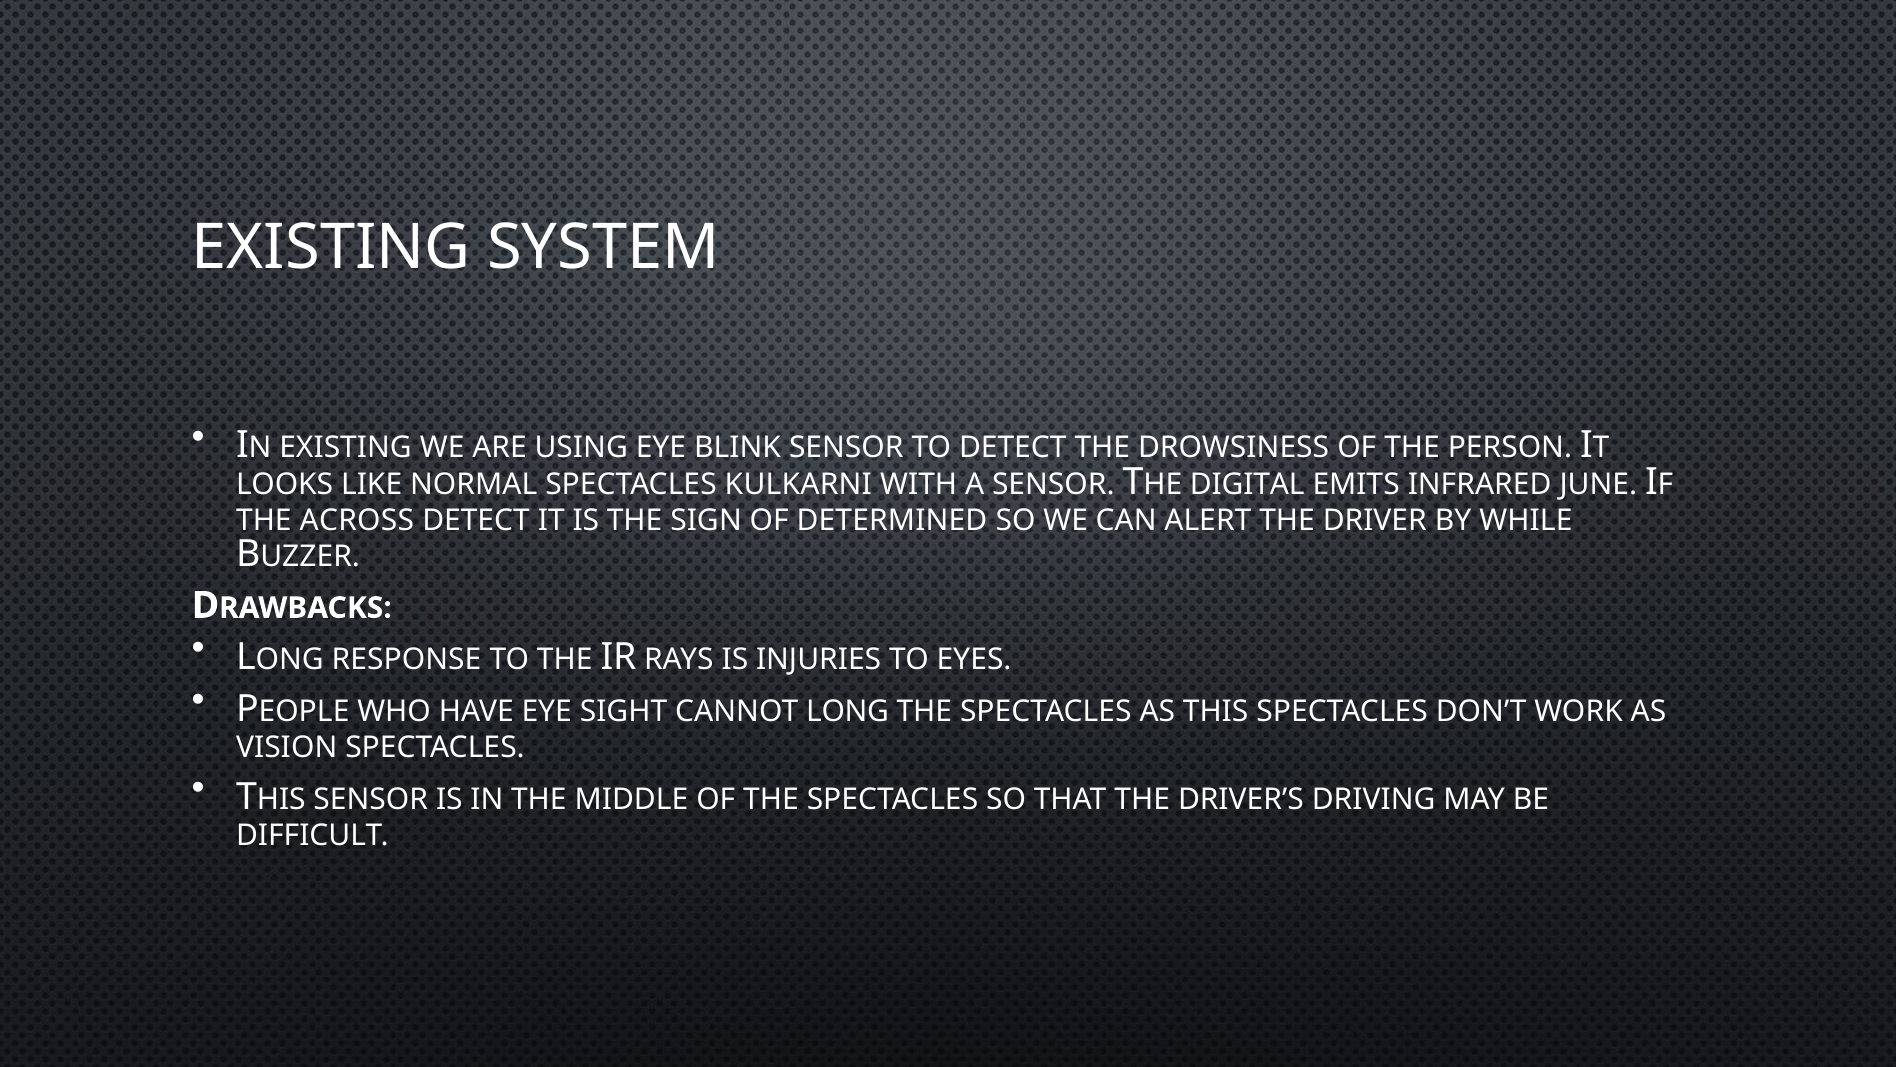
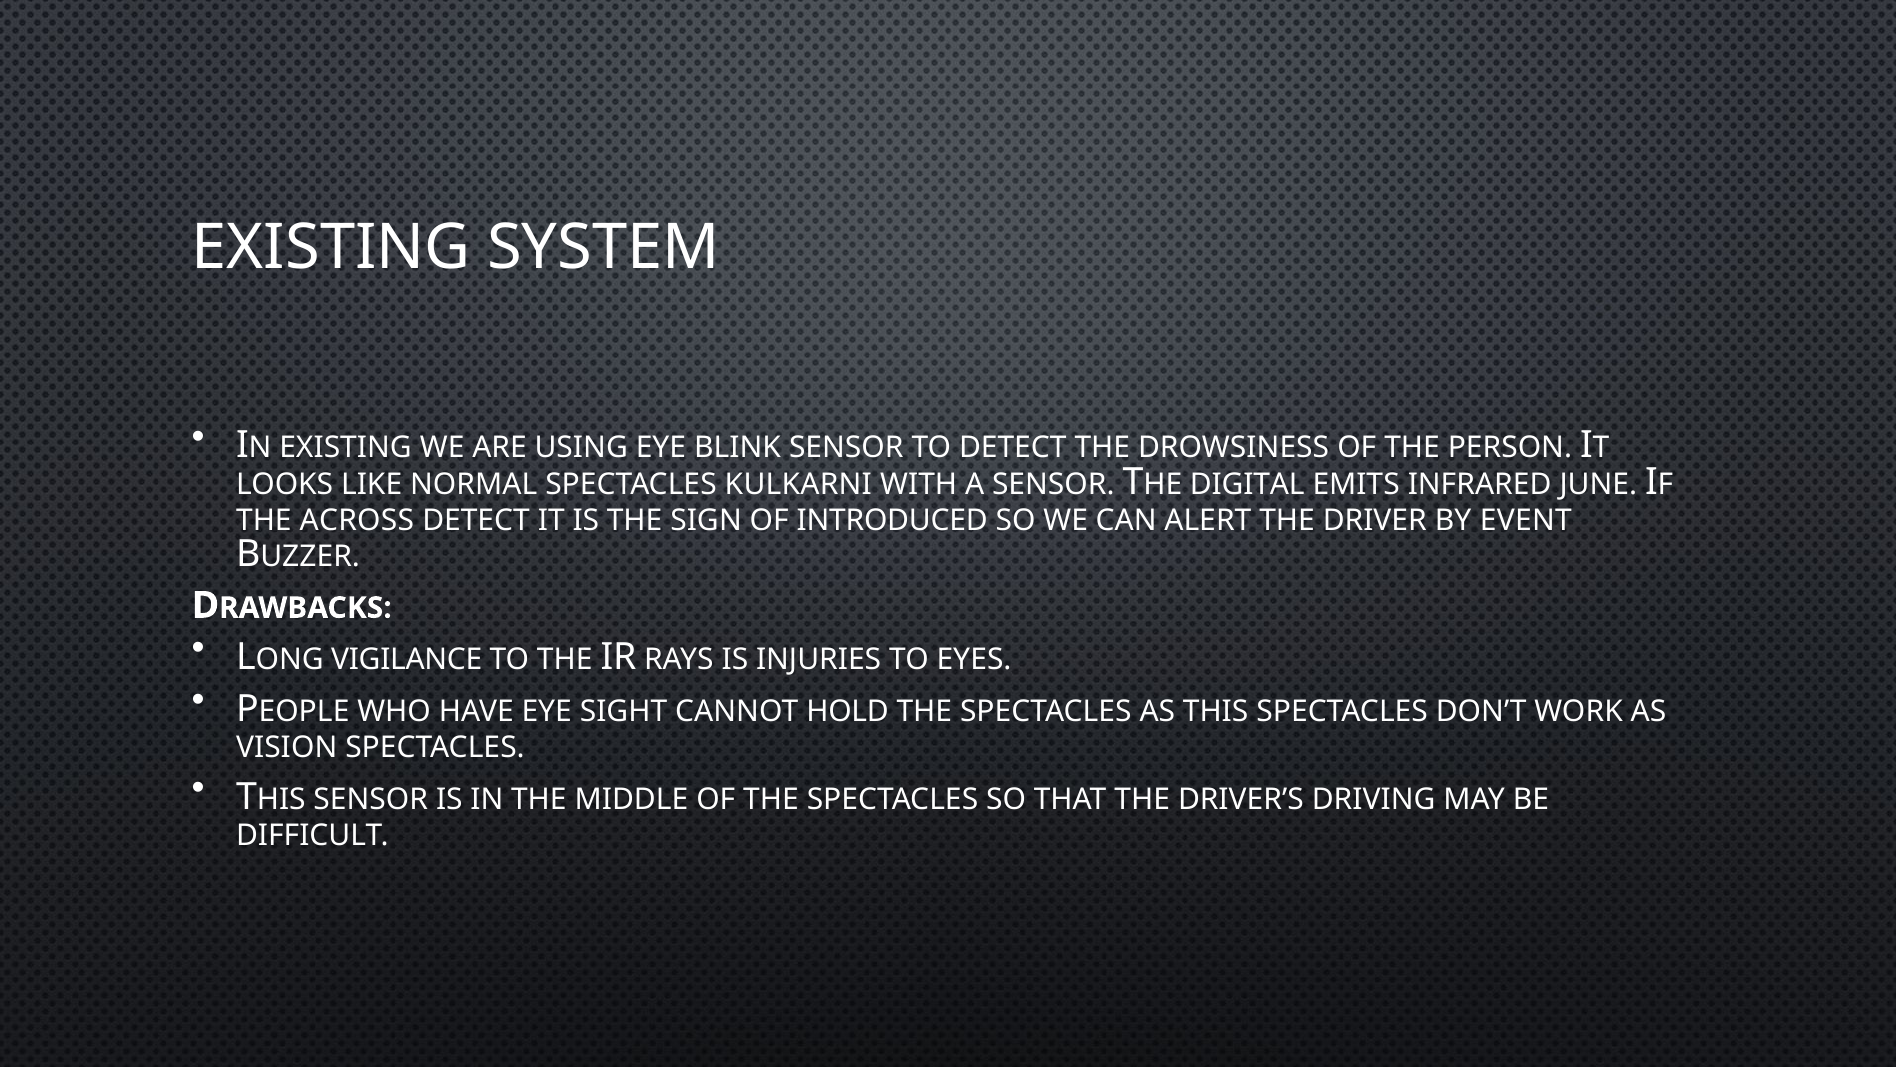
DETERMINED: DETERMINED -> INTRODUCED (892, 520)
WHILE: WHILE -> EVENT (1526, 520)
RESPONSE: RESPONSE -> VIGILANCE (407, 659)
LONG: LONG -> HOLD (848, 711)
